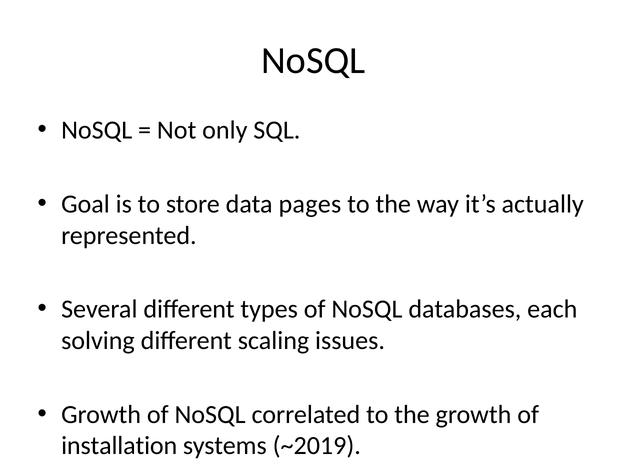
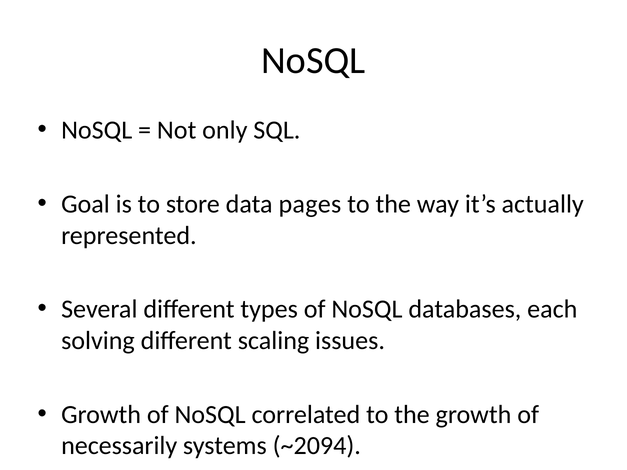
installation: installation -> necessarily (119, 446)
~2019: ~2019 -> ~2094 (317, 446)
